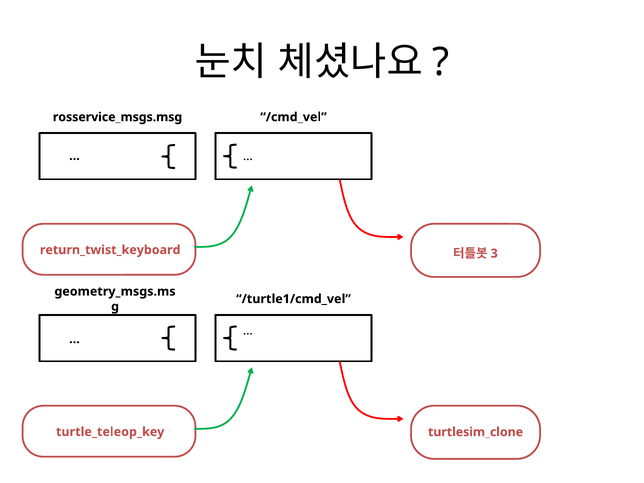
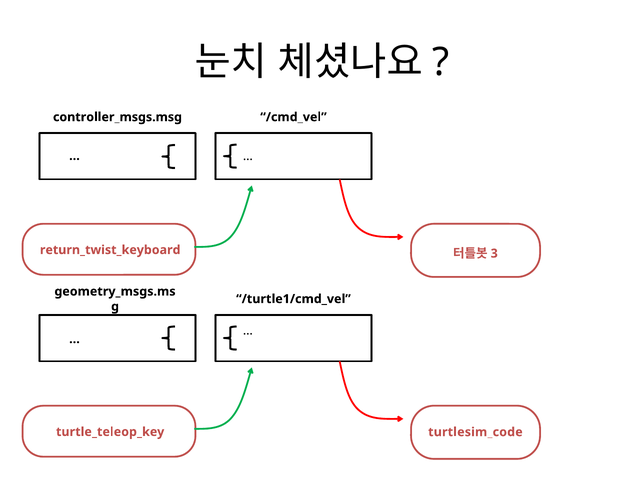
rosservice_msgs.msg: rosservice_msgs.msg -> controller_msgs.msg (117, 117)
turtlesim_clone: turtlesim_clone -> turtlesim_code (475, 432)
